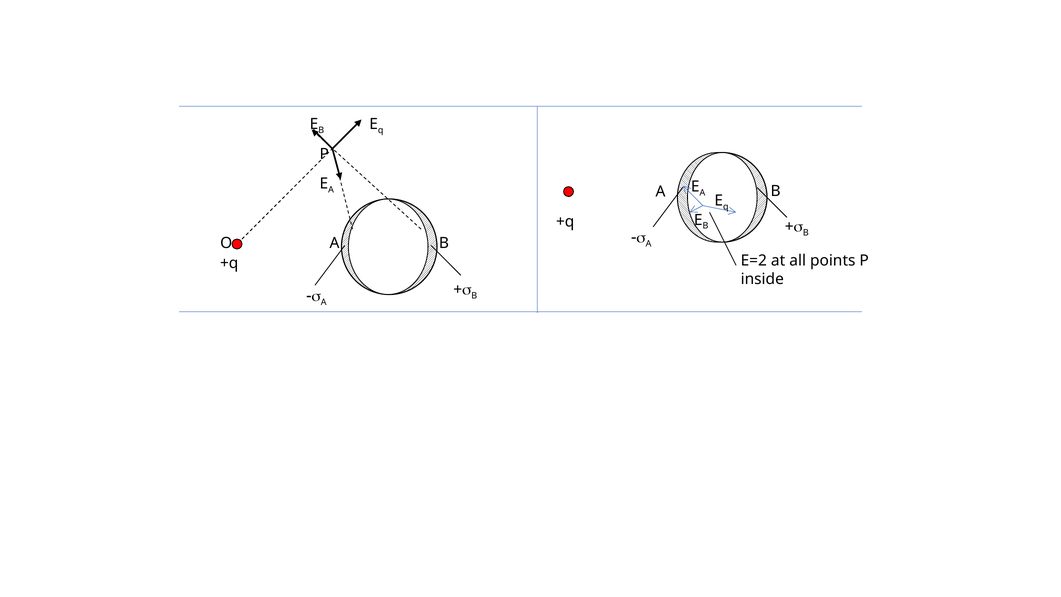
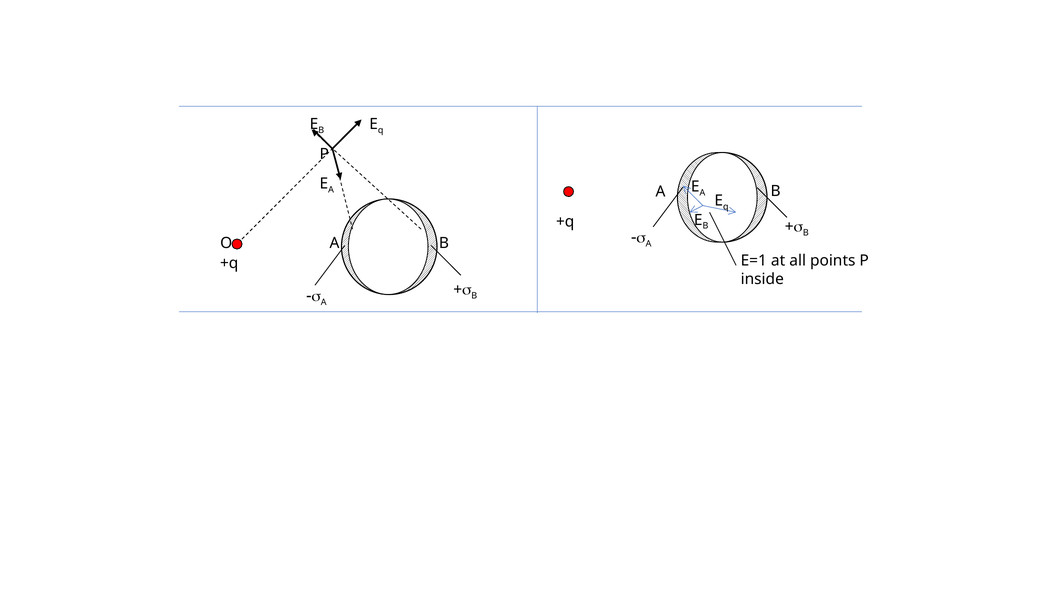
E=2: E=2 -> E=1 (754, 261)
